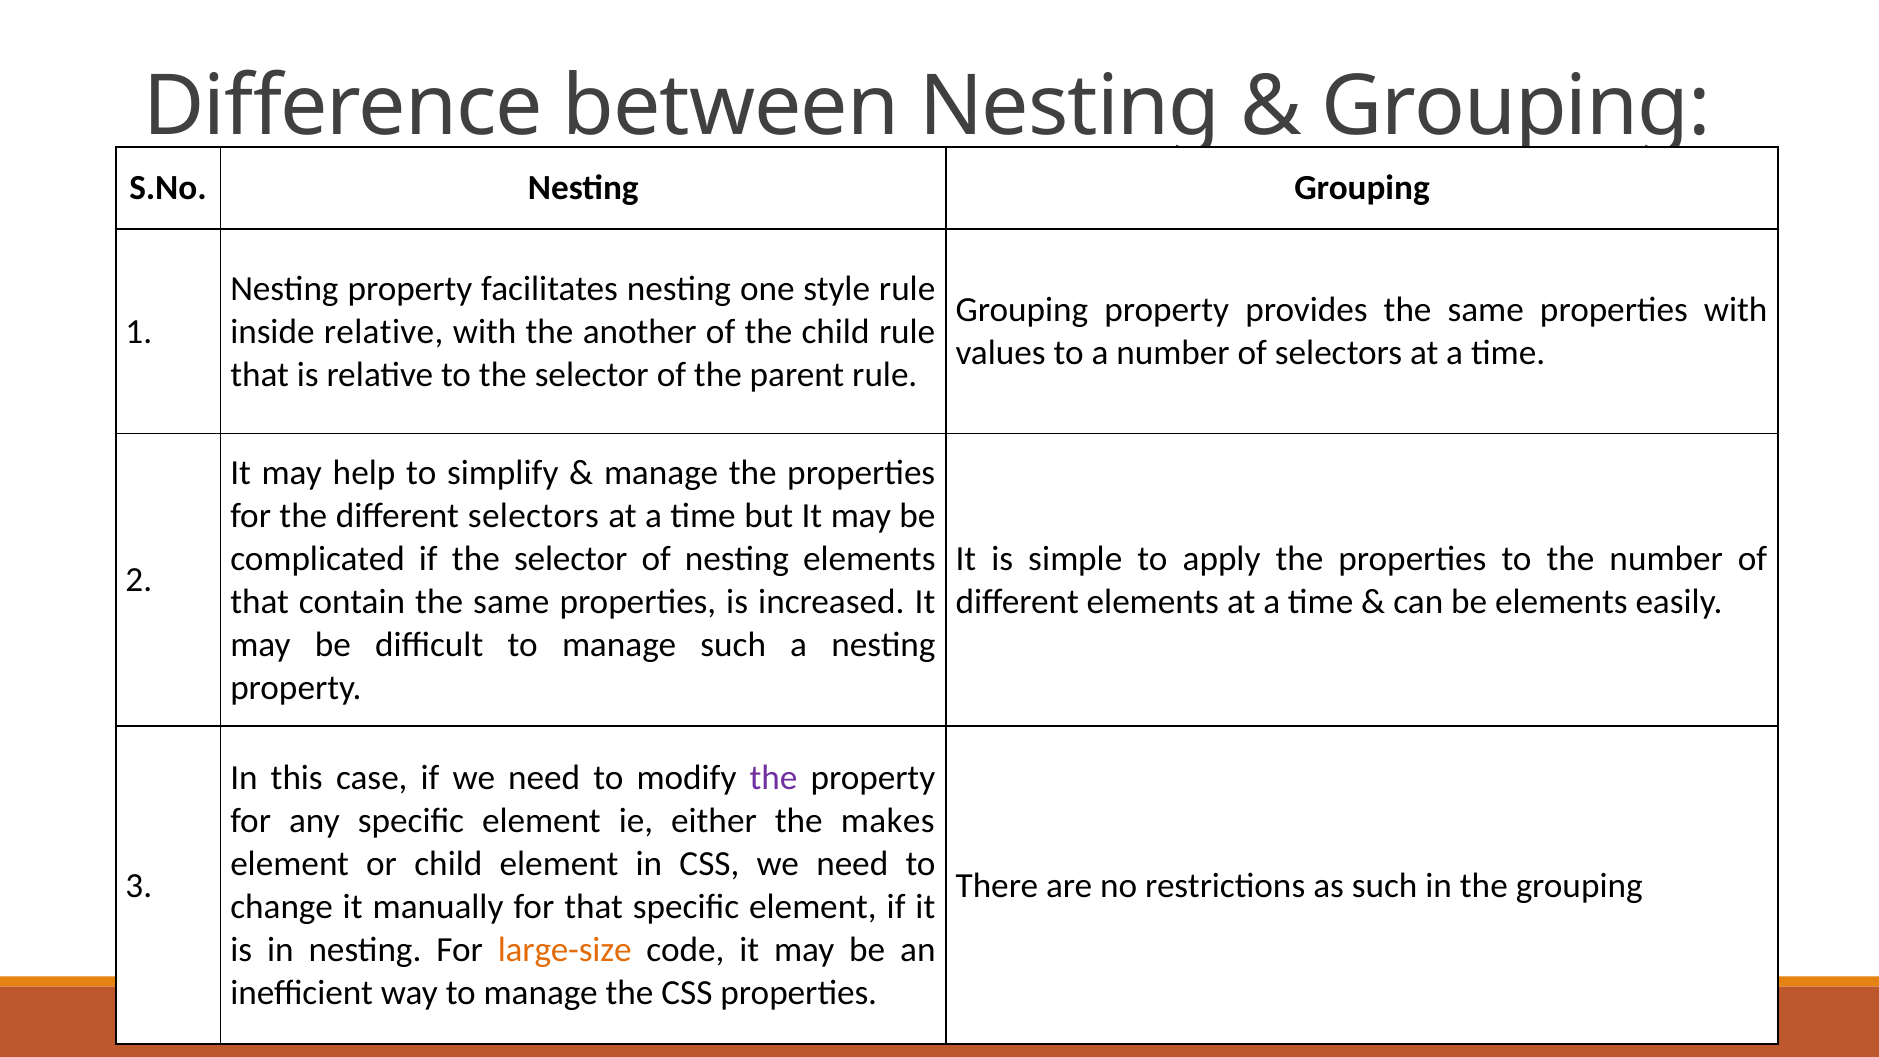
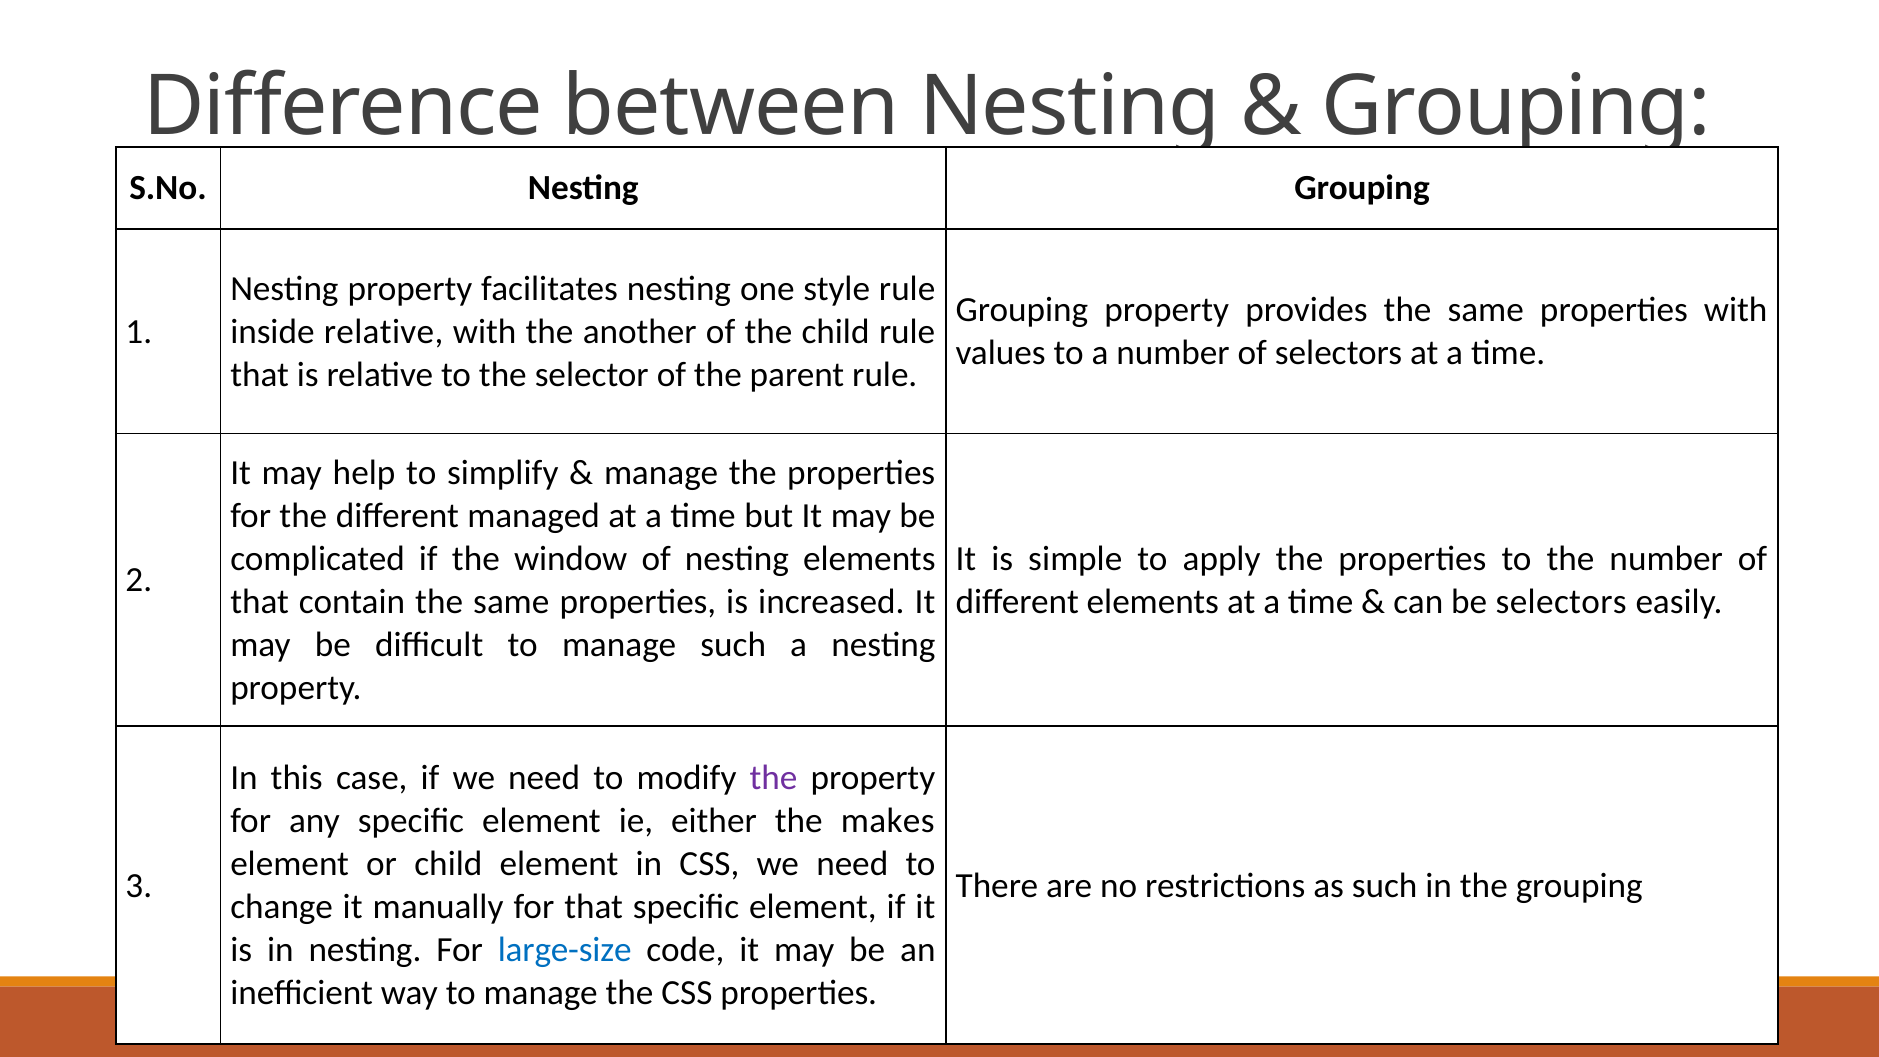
different selectors: selectors -> managed (534, 516)
if the selector: selector -> window (571, 559)
be elements: elements -> selectors (1561, 602)
large-size colour: orange -> blue (565, 950)
